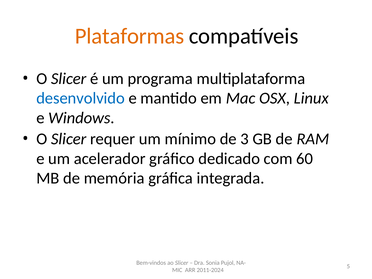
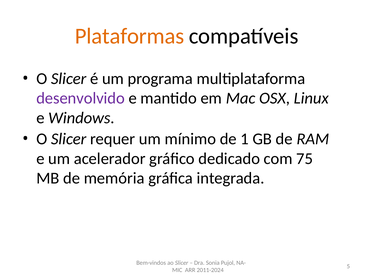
desenvolvido colour: blue -> purple (81, 98)
3: 3 -> 1 (245, 139)
60: 60 -> 75 (305, 159)
